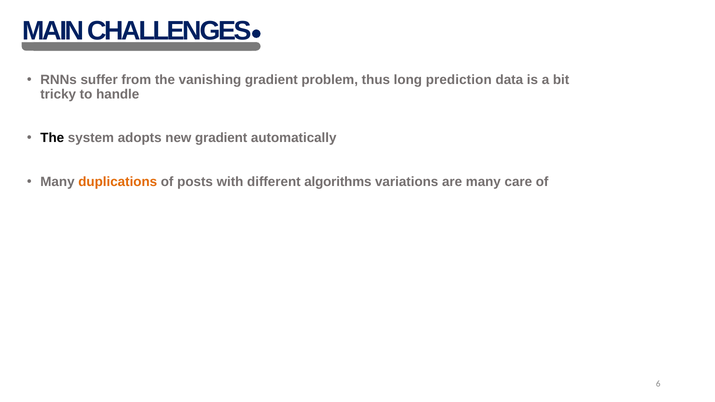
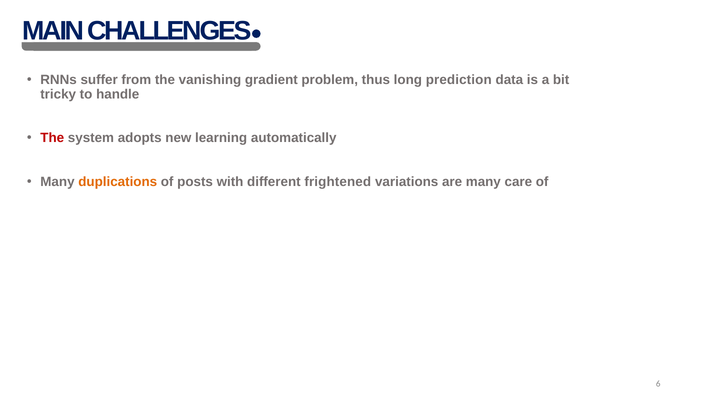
The colour: black -> red (52, 138)
new gradient: gradient -> learning (221, 138)
algorithms: algorithms -> frightened (338, 182)
